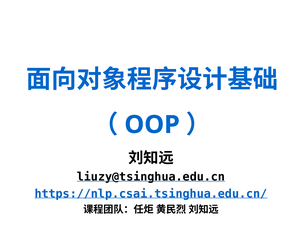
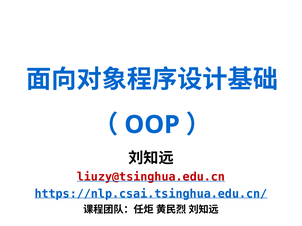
liuzy@tsinghua.edu.cn colour: black -> red (151, 177)
